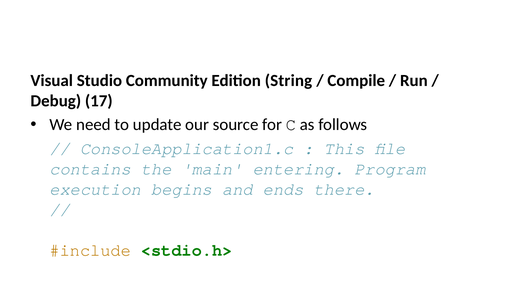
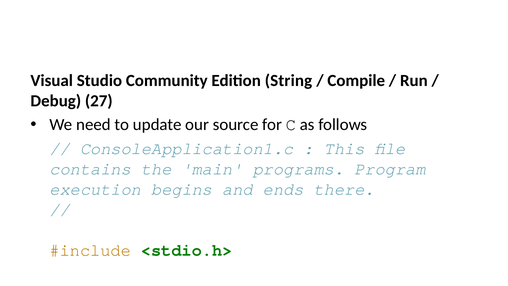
17: 17 -> 27 (99, 101)
entering: entering -> programs (299, 169)
